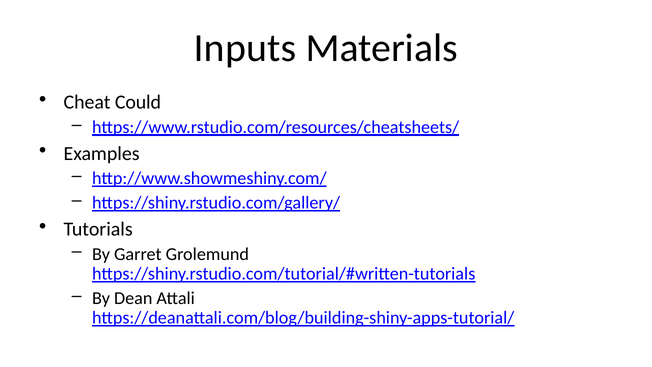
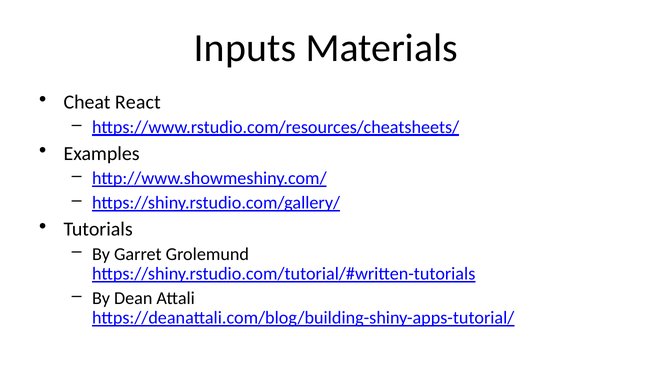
Could: Could -> React (138, 102)
